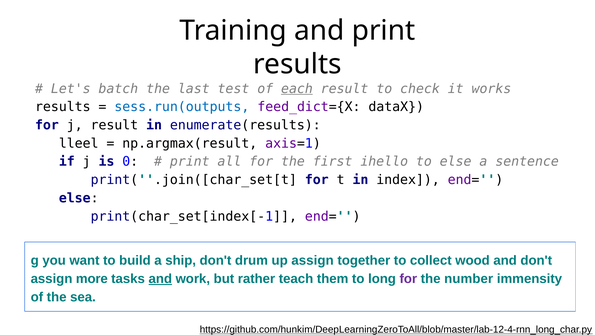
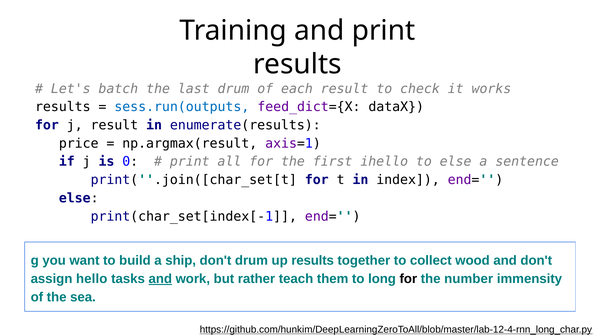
last test: test -> drum (233, 89)
each underline: present -> none (297, 89)
lleel: lleel -> price (79, 143)
up assign: assign -> results (313, 260)
more: more -> hello (92, 279)
for colour: purple -> black (408, 279)
